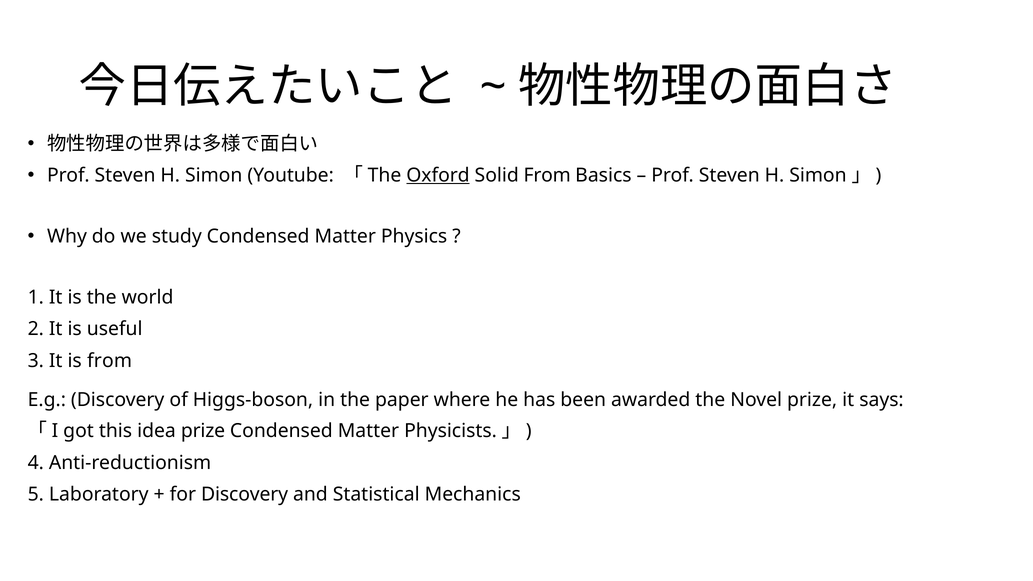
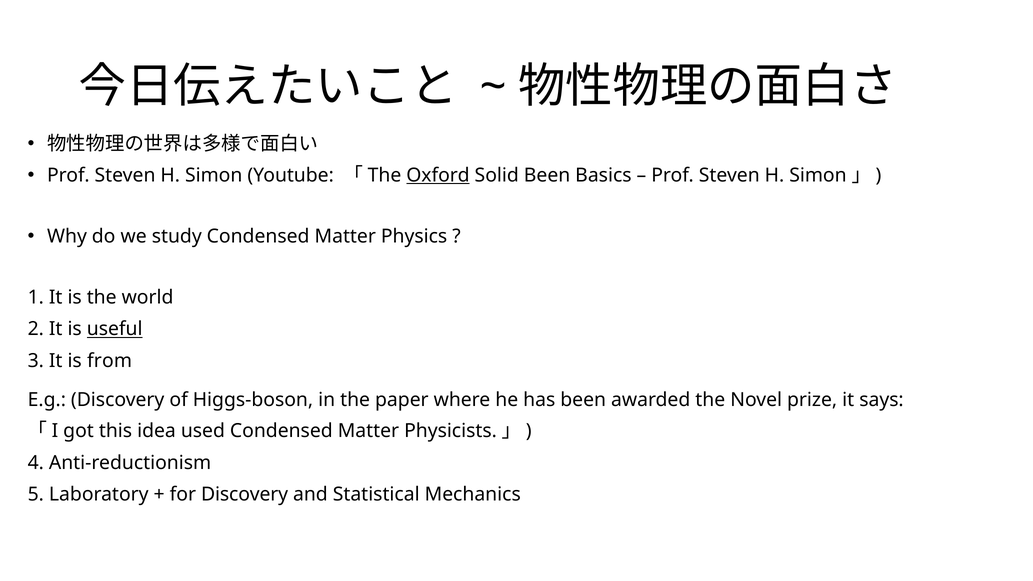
Solid From: From -> Been (547, 175)
useful underline: none -> present (115, 329)
idea prize: prize -> used (203, 431)
